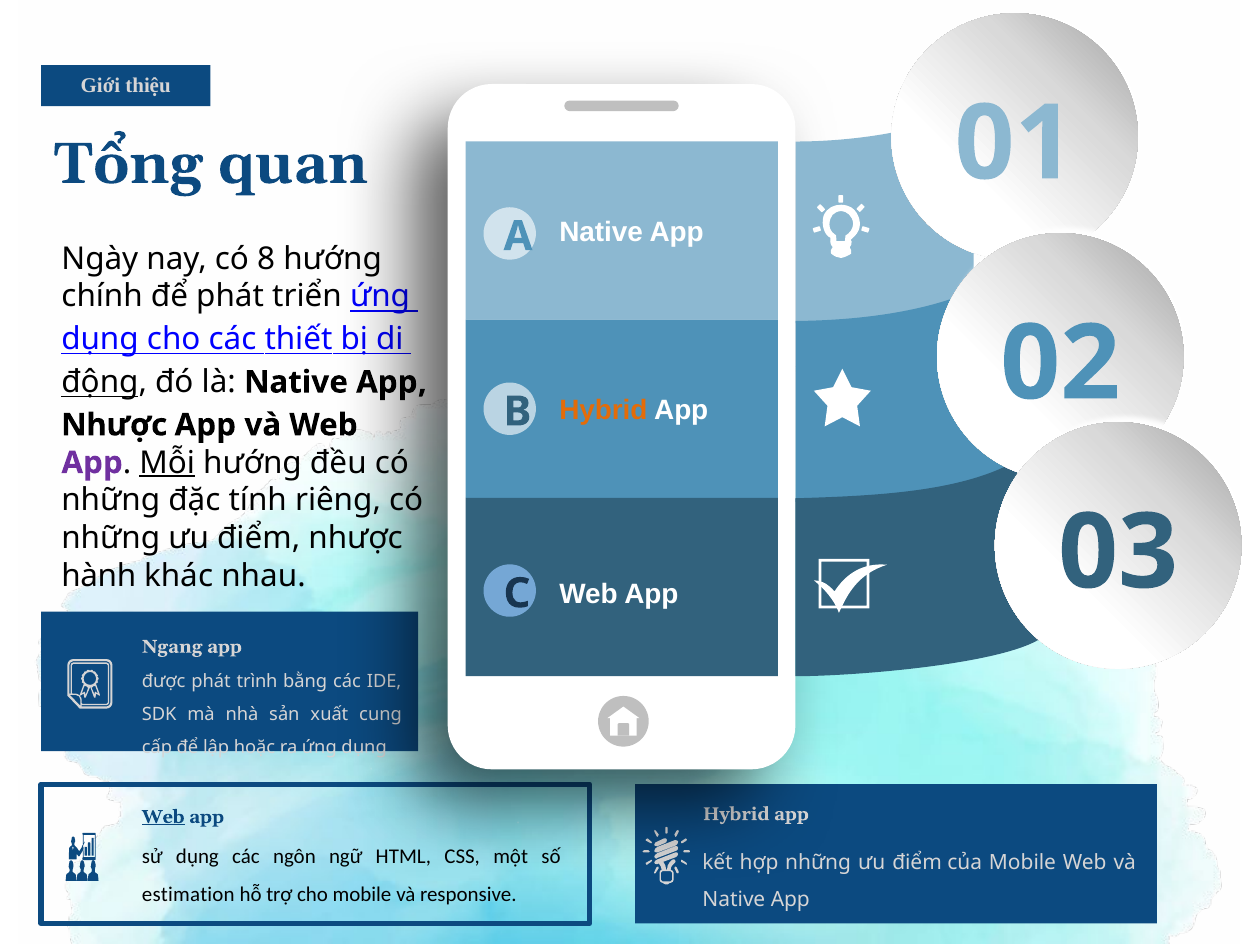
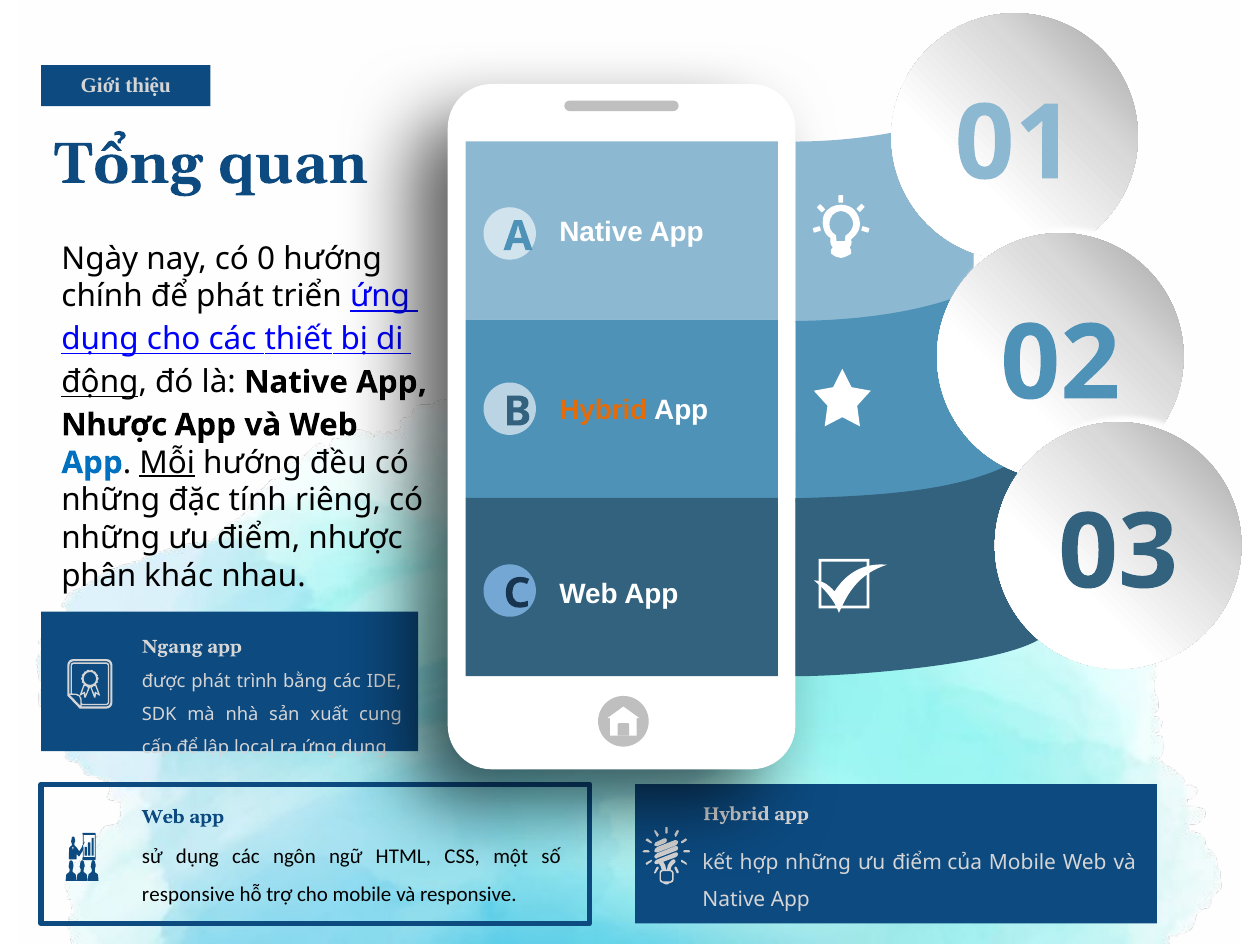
8: 8 -> 0 (266, 259)
App colour: purple -> blue (92, 463)
hành: hành -> phân (99, 576)
hoặc: hoặc -> local (254, 747)
Web underline: present -> none (163, 816)
estimation: estimation -> responsive (188, 894)
